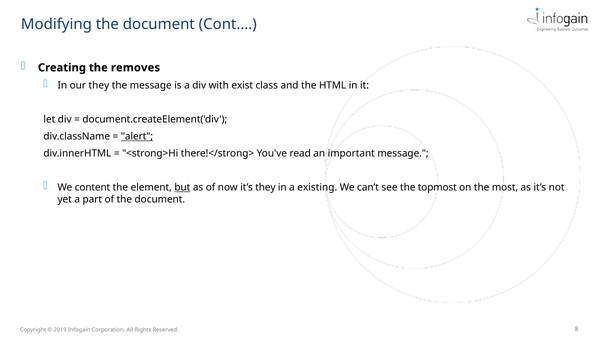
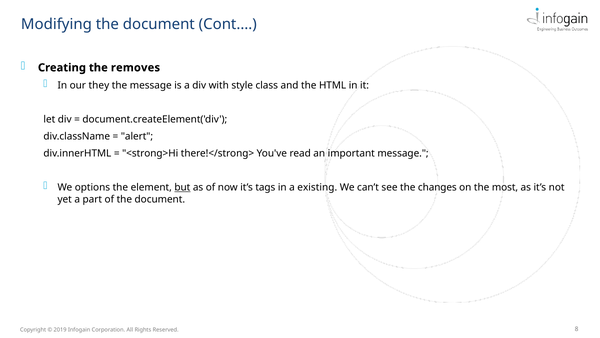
exist: exist -> style (242, 85)
alert underline: present -> none (137, 136)
content: content -> options (92, 187)
it’s they: they -> tags (265, 187)
topmost: topmost -> changes (437, 187)
